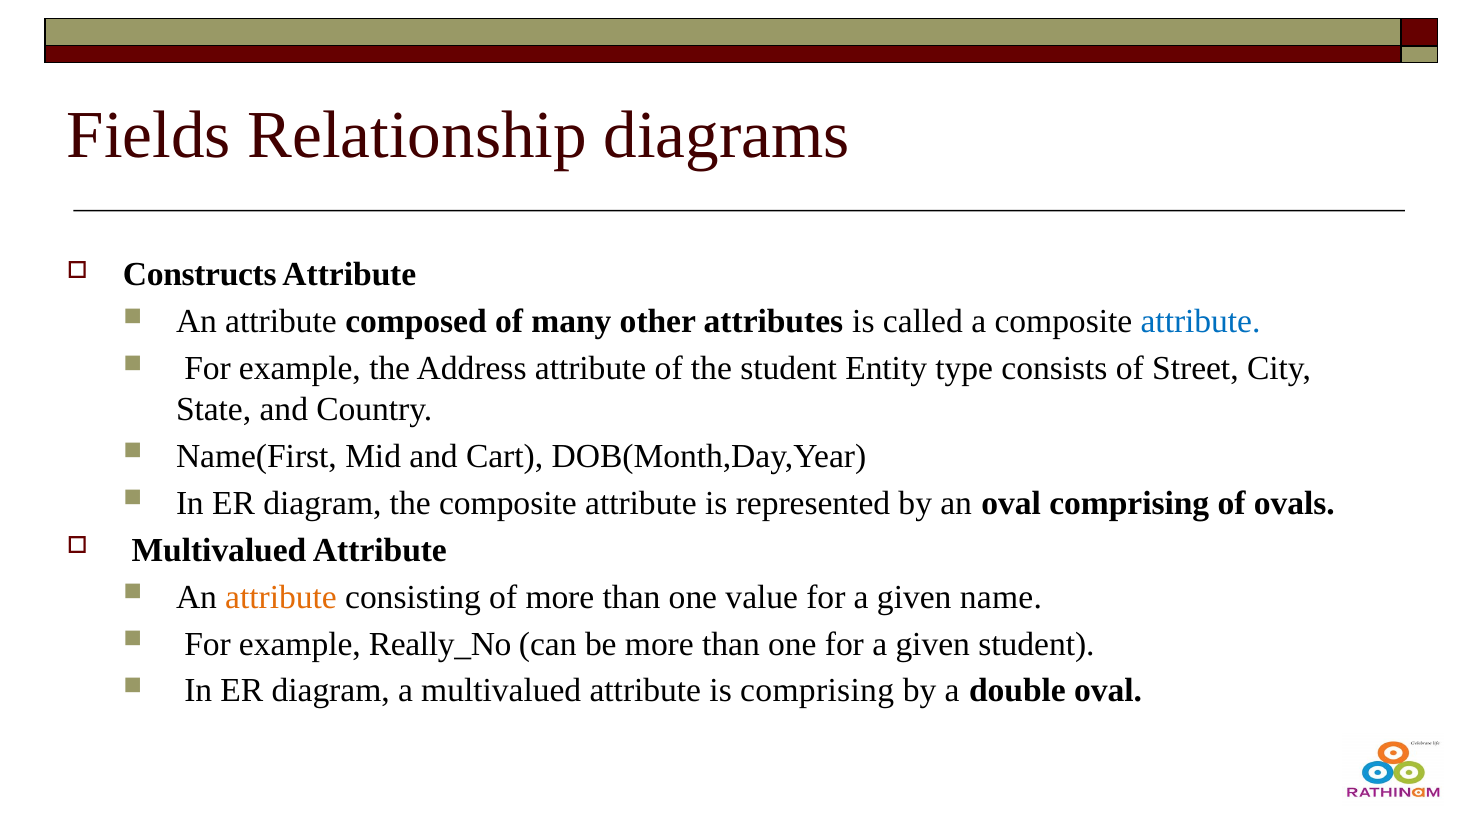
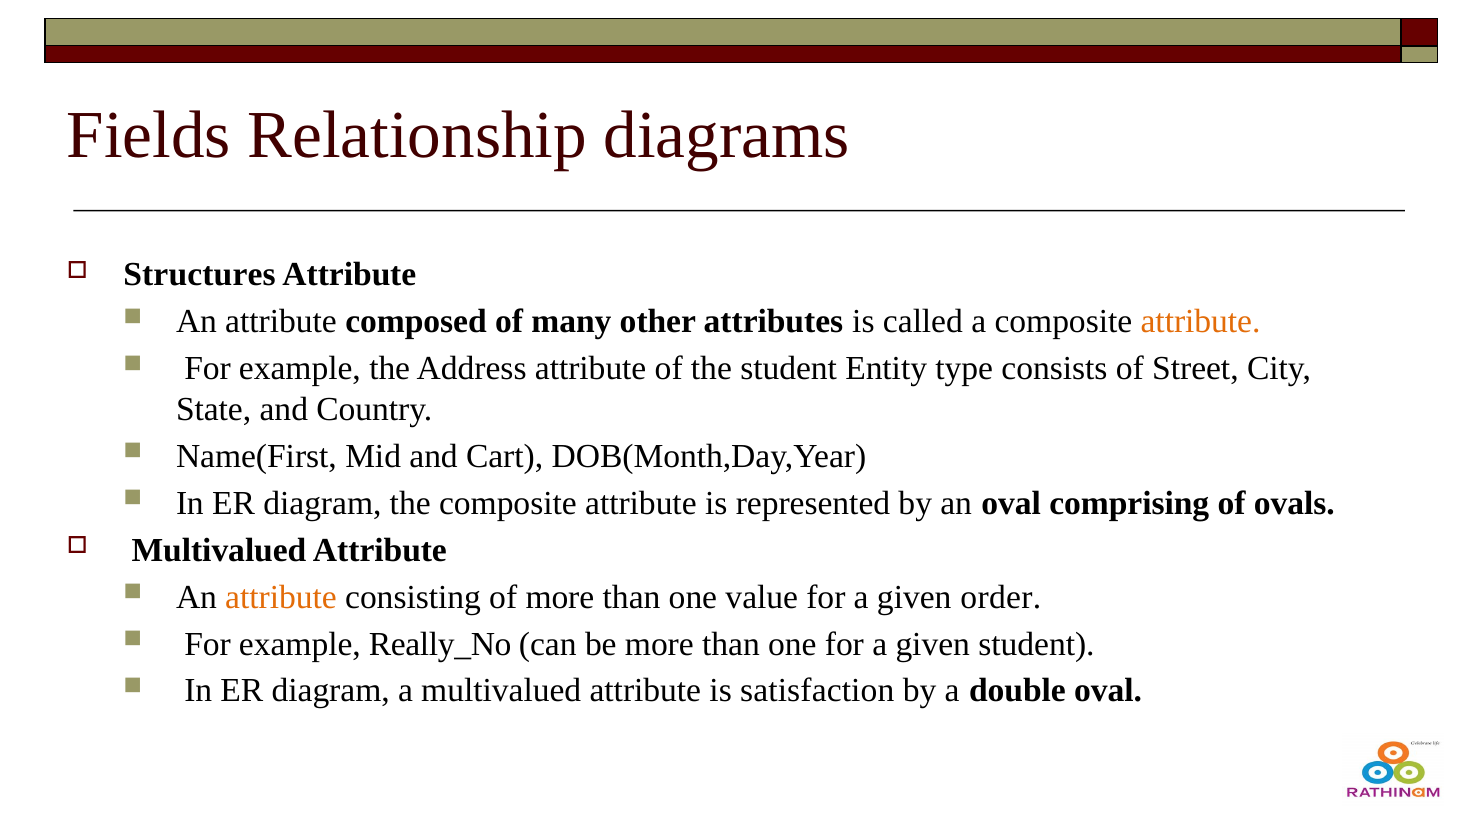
Constructs: Constructs -> Structures (200, 275)
attribute colour: blue -> orange (1201, 322)
name: name -> order (1001, 597)
is comprising: comprising -> satisfaction (817, 691)
